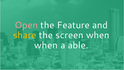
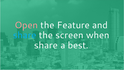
share colour: yellow -> light blue (25, 35)
when: when -> share (46, 45)
able: able -> best (78, 45)
